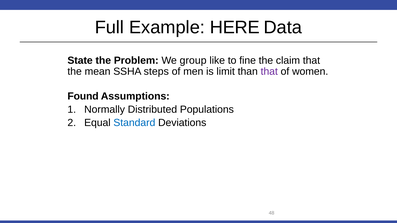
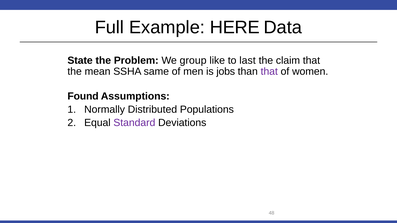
fine: fine -> last (248, 61)
steps: steps -> same (156, 72)
limit: limit -> jobs (226, 72)
Standard colour: blue -> purple (134, 123)
